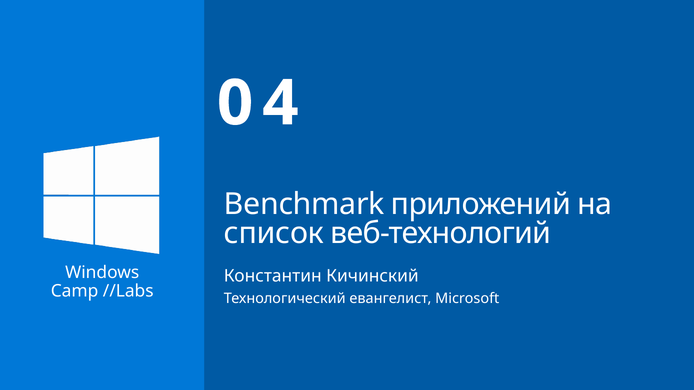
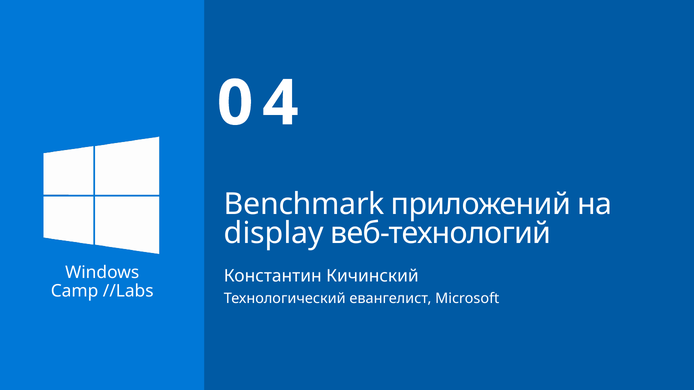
список: список -> display (274, 233)
